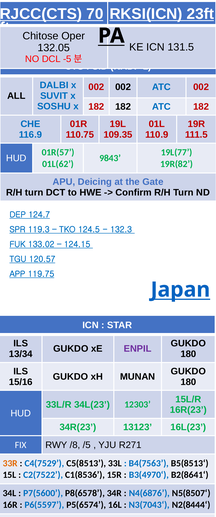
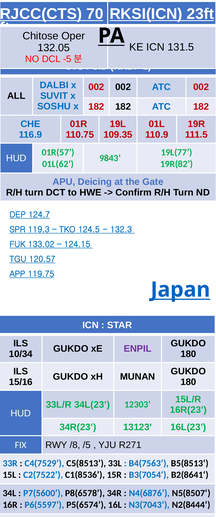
13/34: 13/34 -> 10/34 (21, 354)
33R colour: orange -> blue (10, 463)
B3(4970‘: B3(4970‘ -> B3(7054‘ (149, 475)
